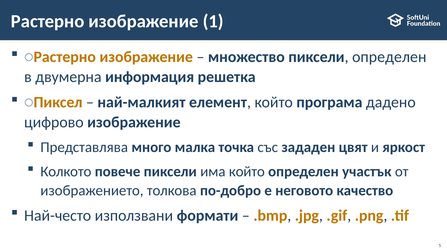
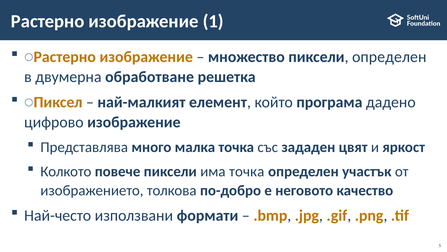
информация: информация -> обработване (150, 77)
има който: който -> точка (247, 171)
